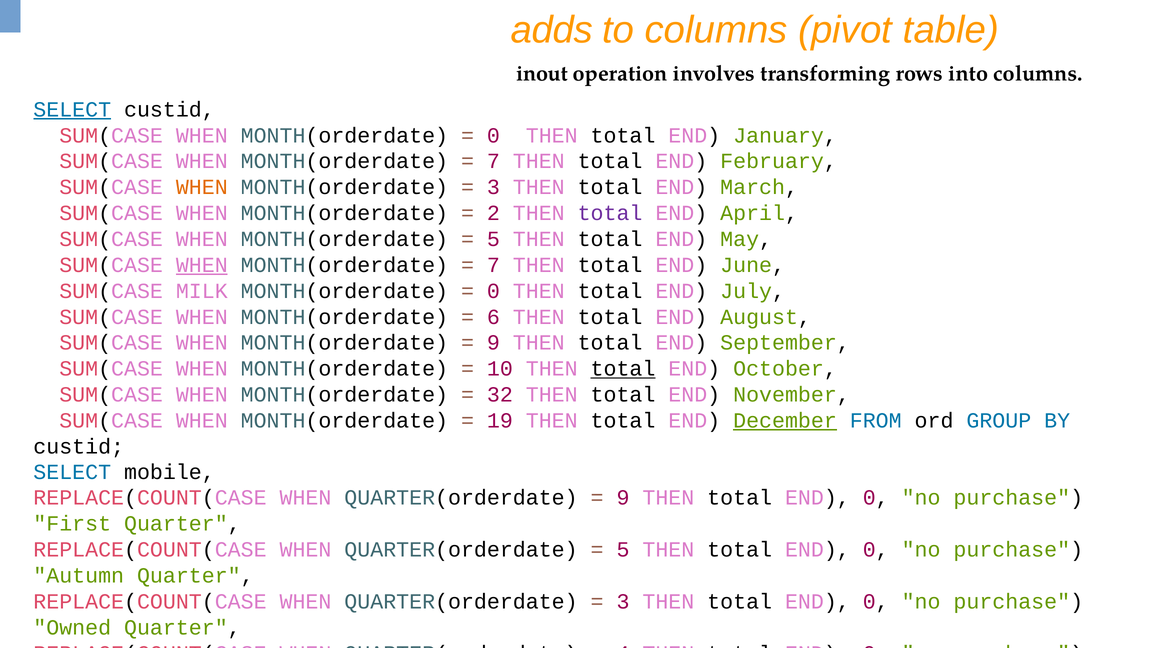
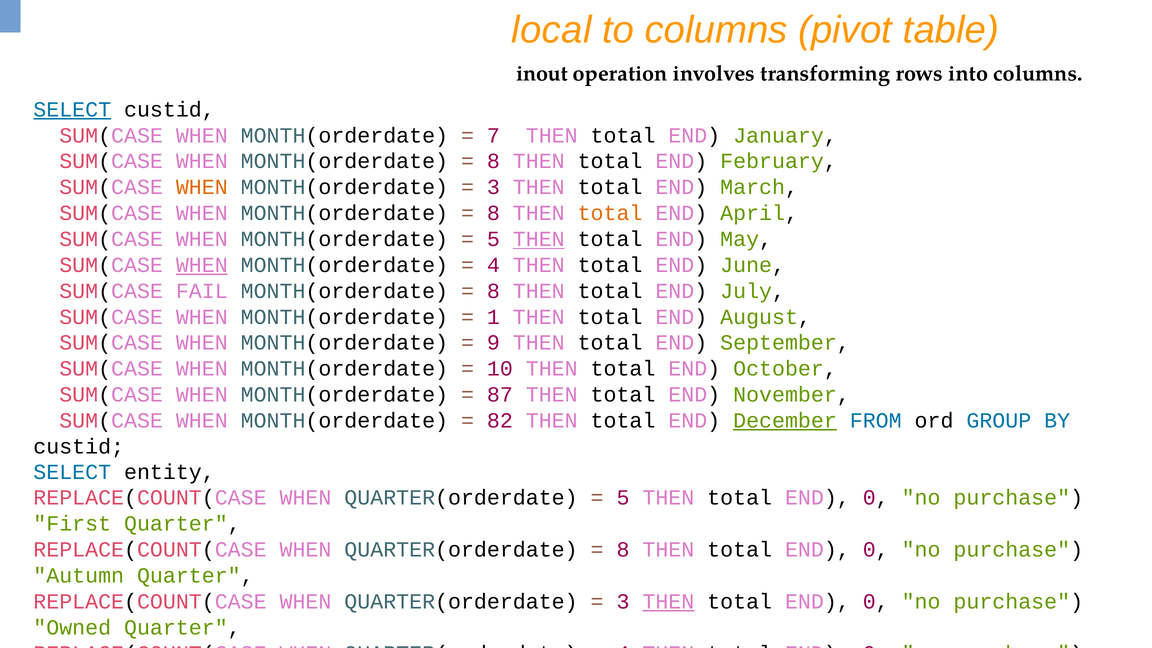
adds: adds -> local (551, 30)
0: 0 -> 7 (493, 135)
7: 7 -> 8 (493, 161)
2: 2 -> 8 (493, 213)
total colour: purple -> orange (610, 213)
THEN underline: none -> present (539, 239)
7: 7 -> 4 (493, 265)
MILK: MILK -> FAIL (202, 291)
0: 0 -> 8 (493, 291)
6: 6 -> 1 (493, 317)
total underline: present -> none (623, 369)
32: 32 -> 87 (500, 395)
19: 19 -> 82 (500, 421)
mobile: mobile -> entity (169, 472)
9: 9 -> 5 (623, 498)
5: 5 -> 8 (623, 550)
THEN underline: none -> present (668, 602)
